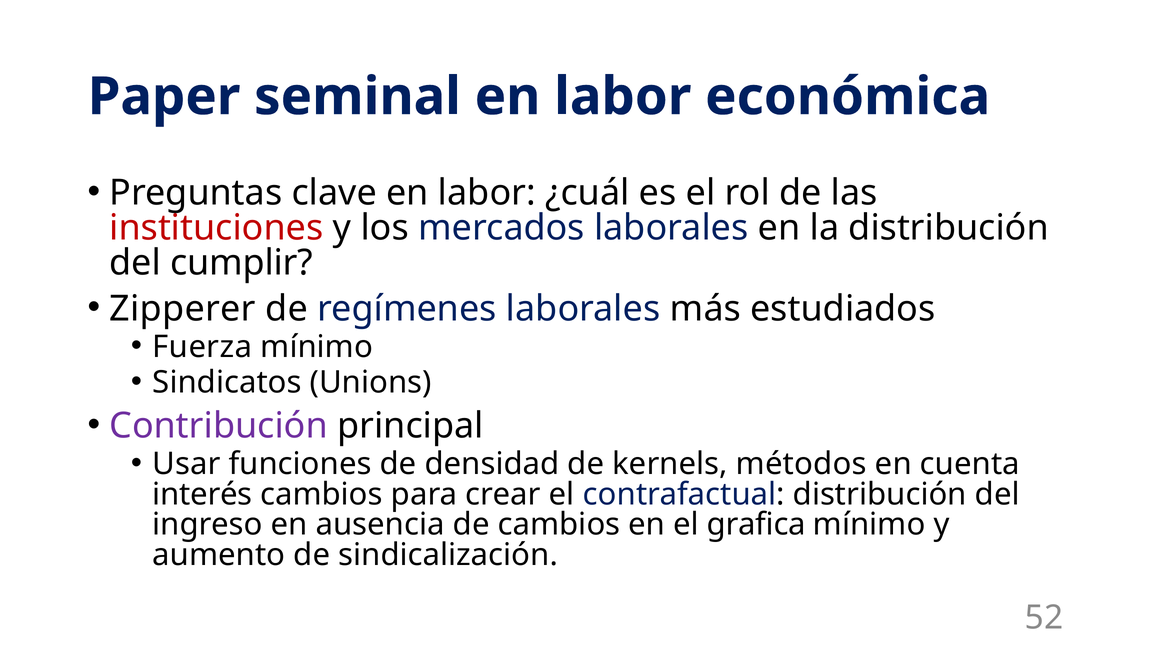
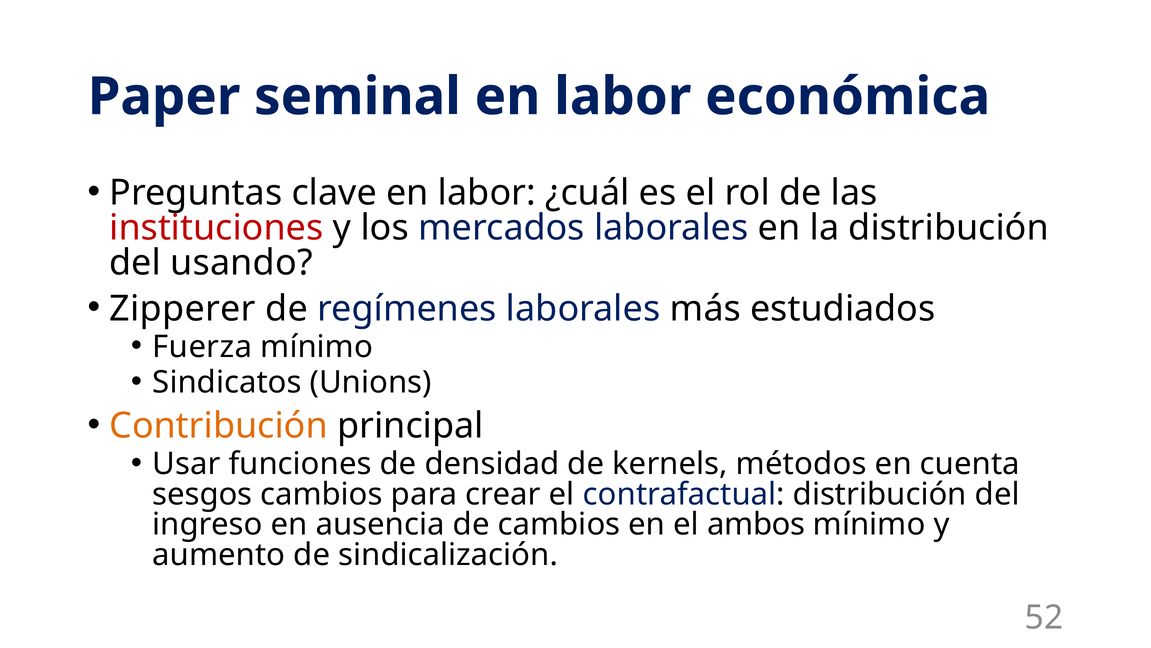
cumplir: cumplir -> usando (241, 263)
Contribución colour: purple -> orange (219, 425)
interés: interés -> sesgos (202, 494)
grafica: grafica -> ambos (756, 524)
